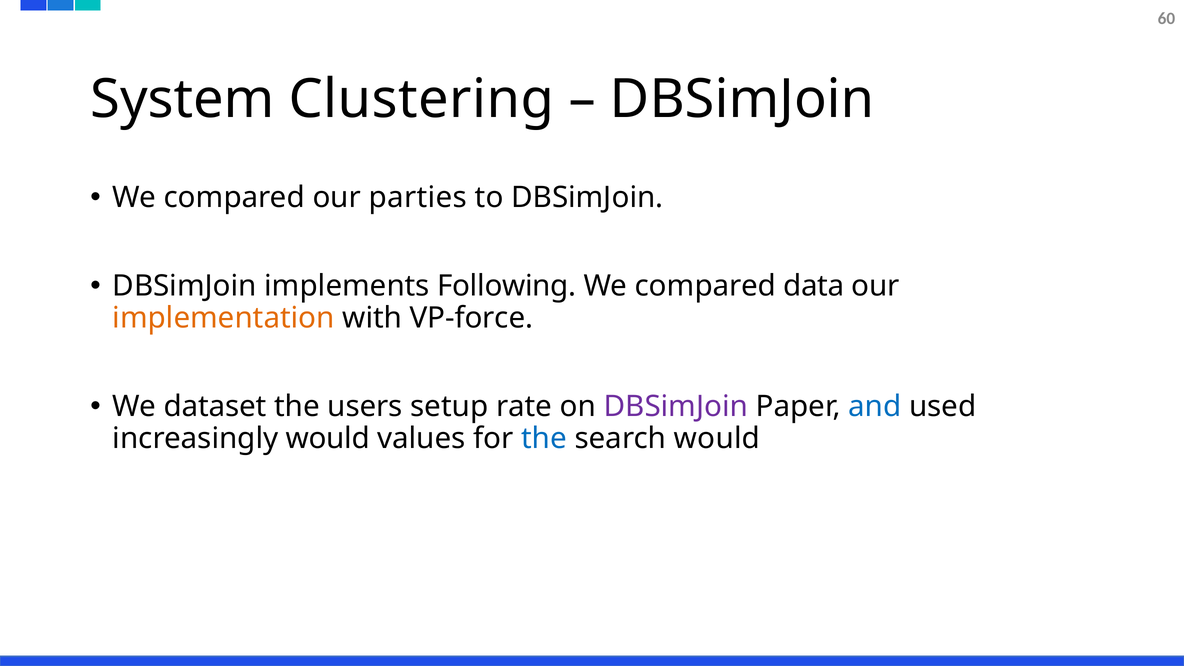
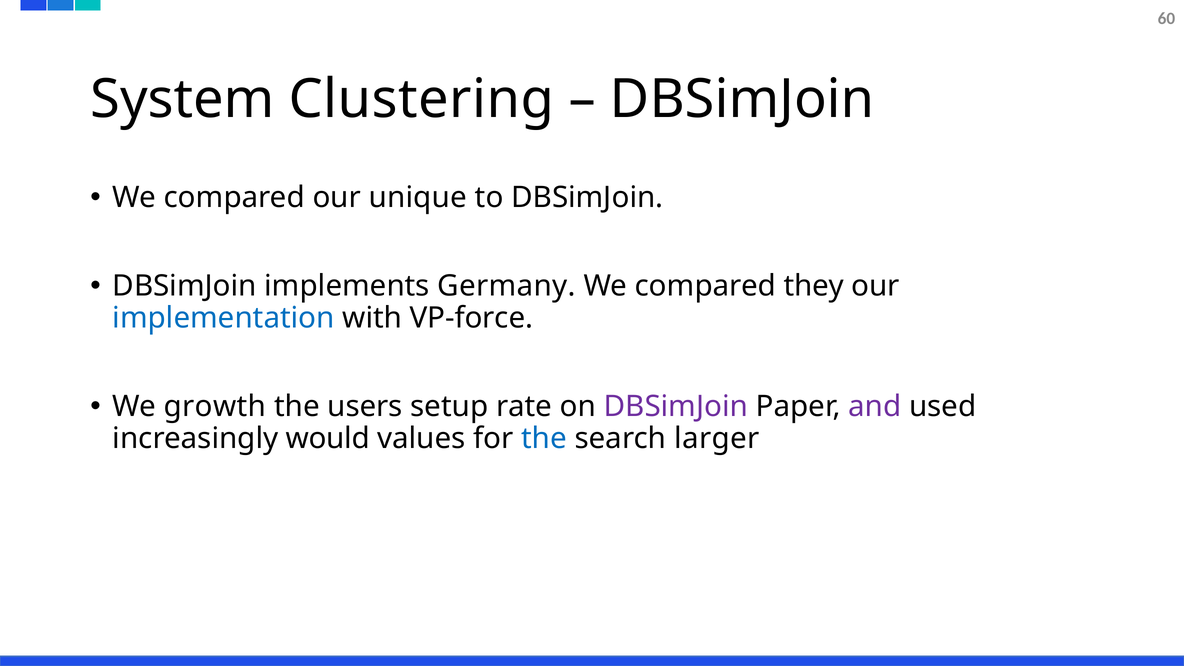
parties: parties -> unique (418, 198)
Following: Following -> Germany (506, 286)
data: data -> they (814, 286)
implementation colour: orange -> blue (224, 318)
dataset: dataset -> growth (215, 407)
and colour: blue -> purple (875, 407)
search would: would -> larger (717, 439)
